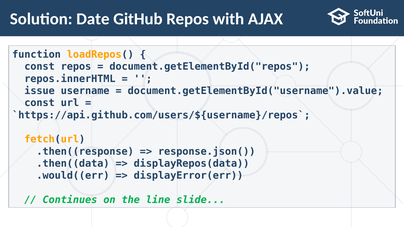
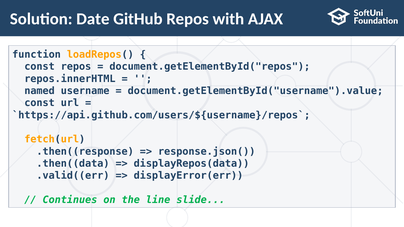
issue: issue -> named (40, 91)
.would((err: .would((err -> .valid((err (73, 176)
